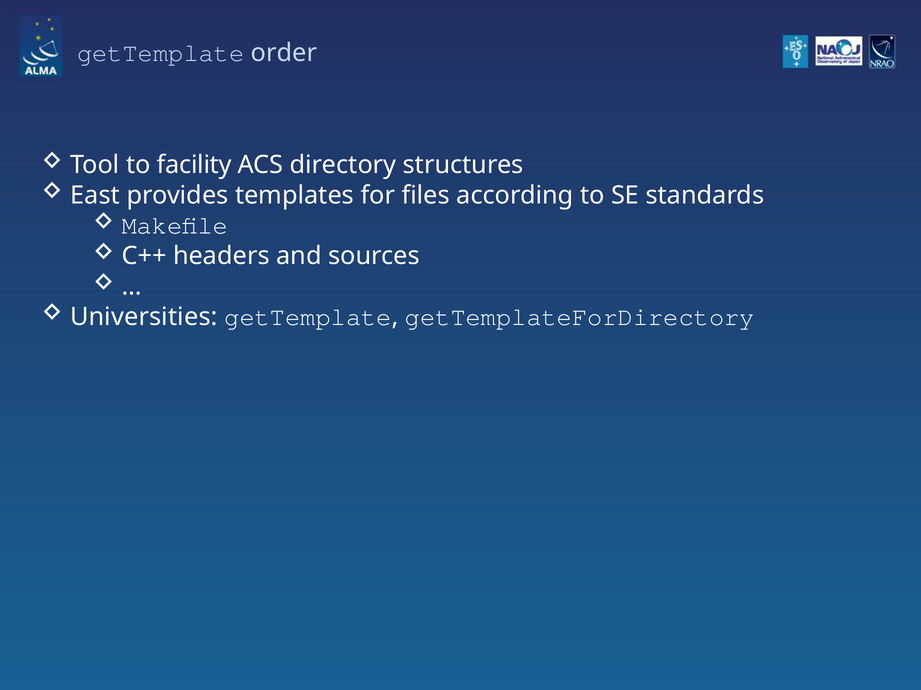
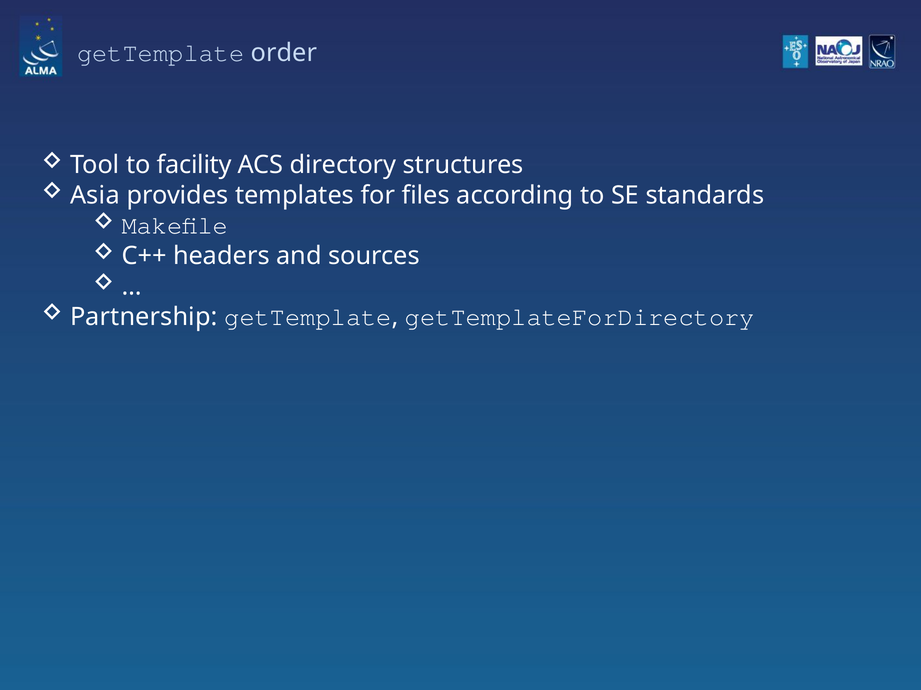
East: East -> Asia (95, 195)
Universities: Universities -> Partnership (144, 317)
